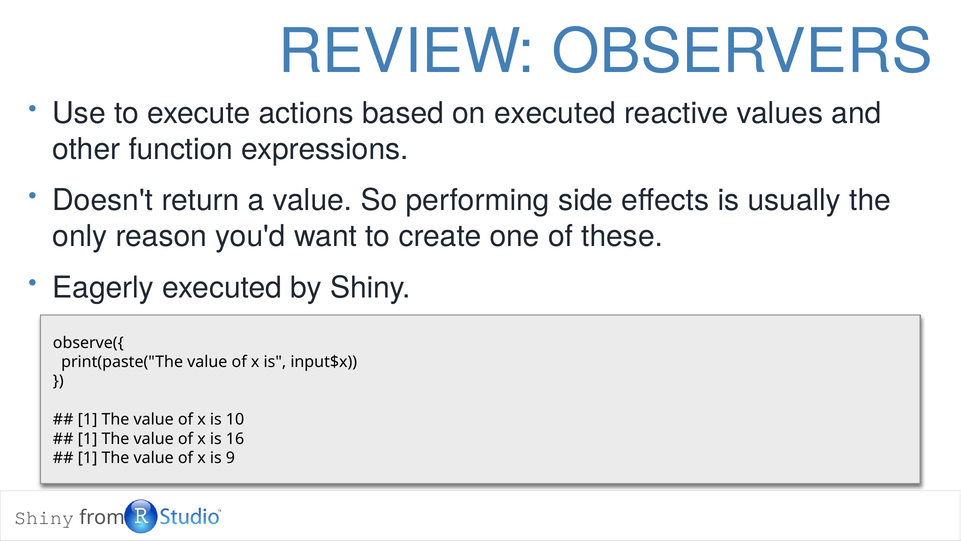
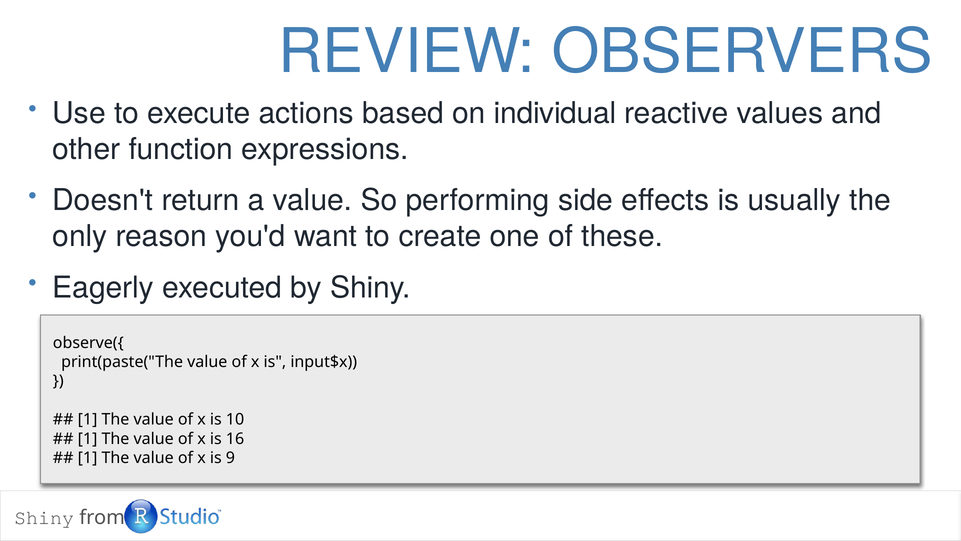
on executed: executed -> individual (555, 113)
